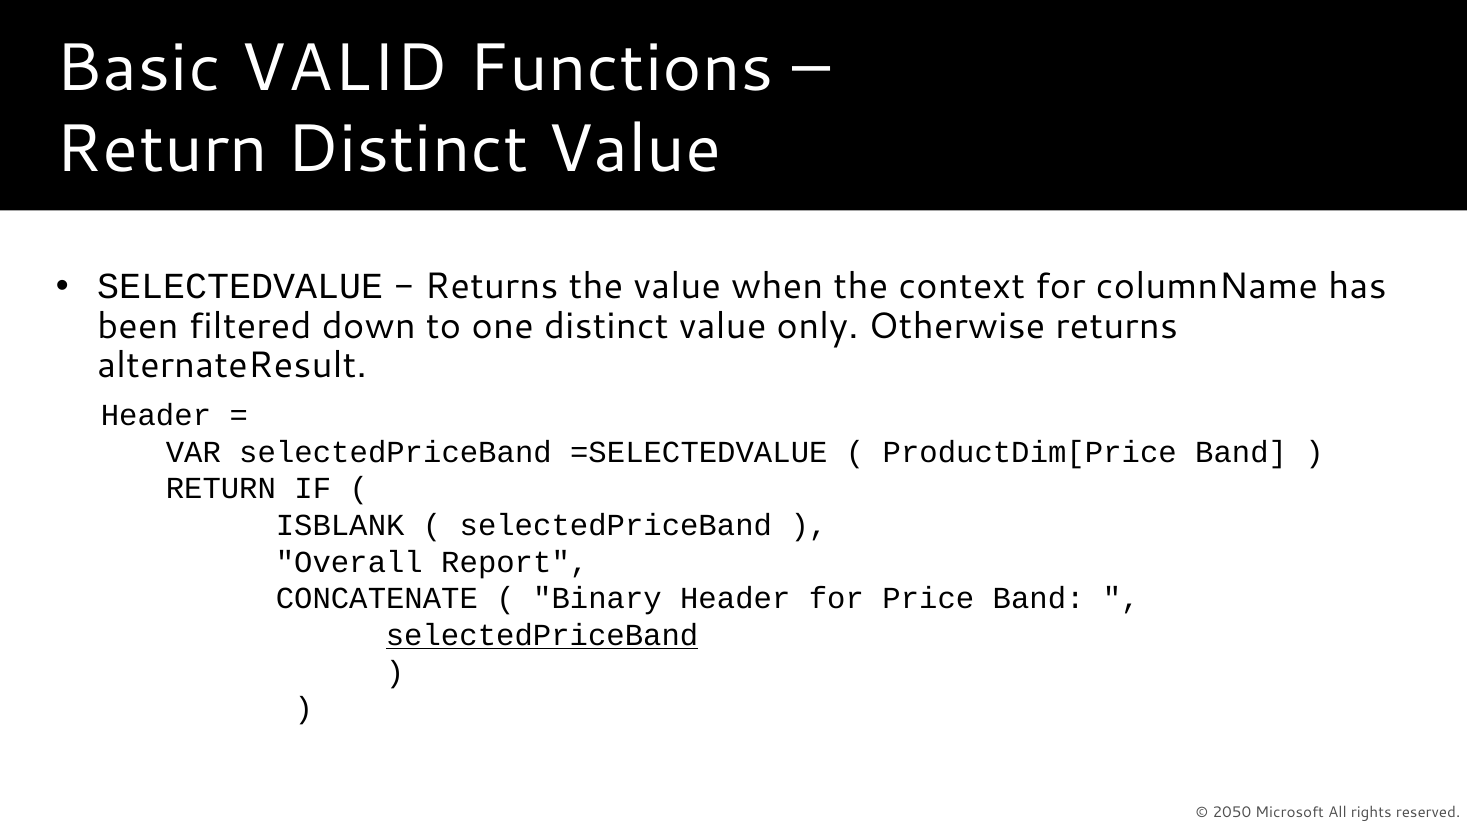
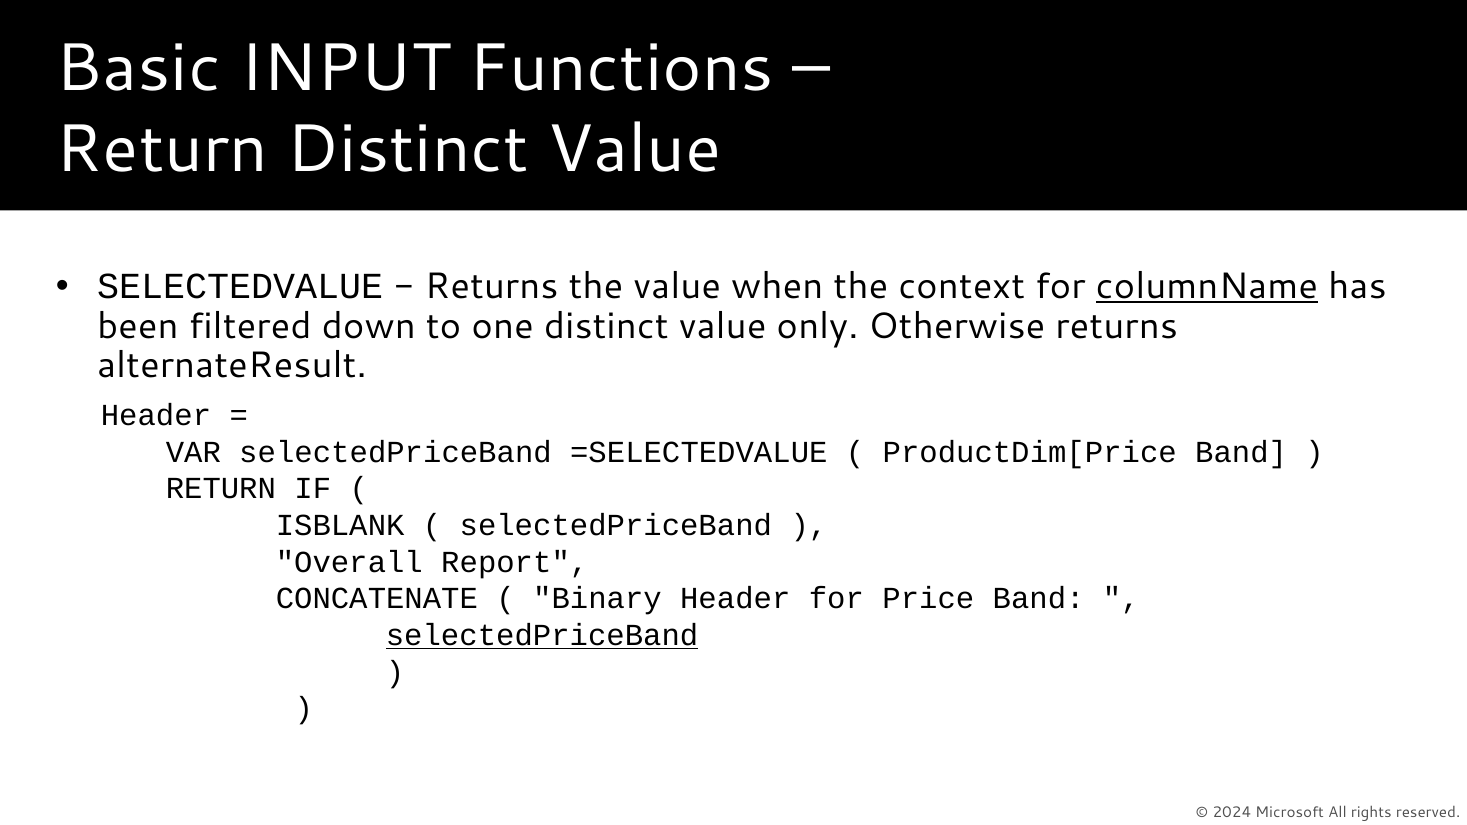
VALID: VALID -> INPUT (345, 69)
columnName underline: none -> present (1207, 286)
2050: 2050 -> 2024 (1232, 813)
